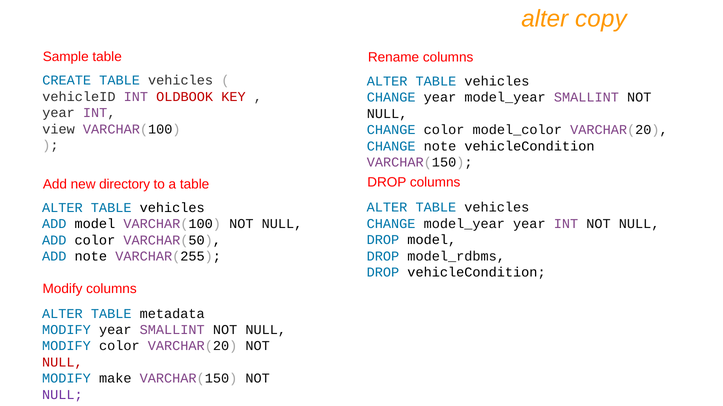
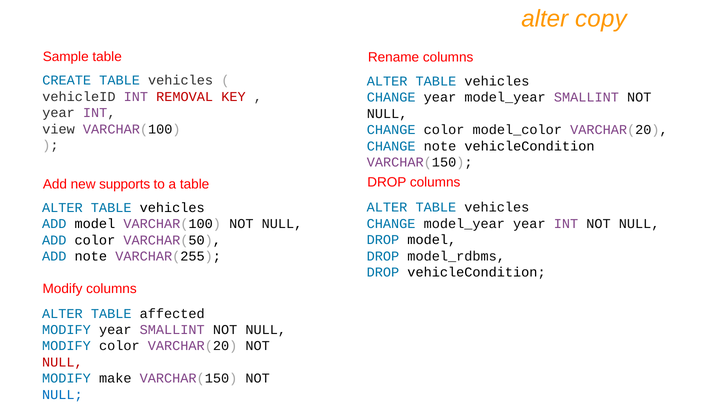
OLDBOOK: OLDBOOK -> REMOVAL (185, 97)
directory: directory -> supports (125, 184)
metadata: metadata -> affected (172, 314)
NULL colour: purple -> blue (62, 395)
